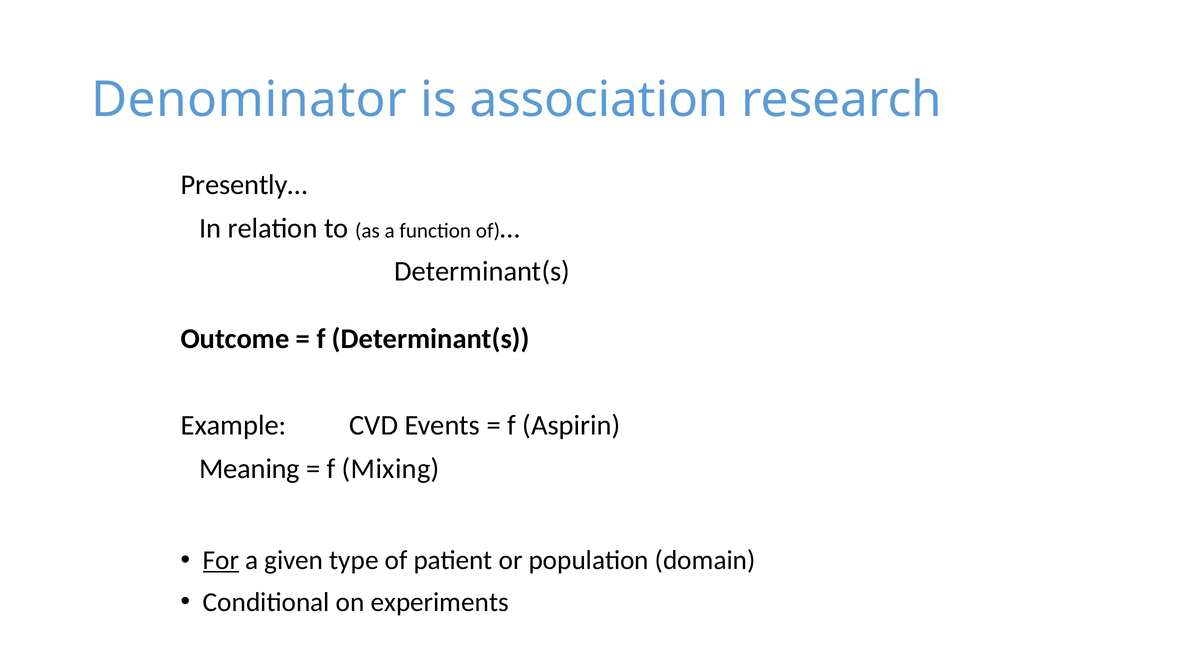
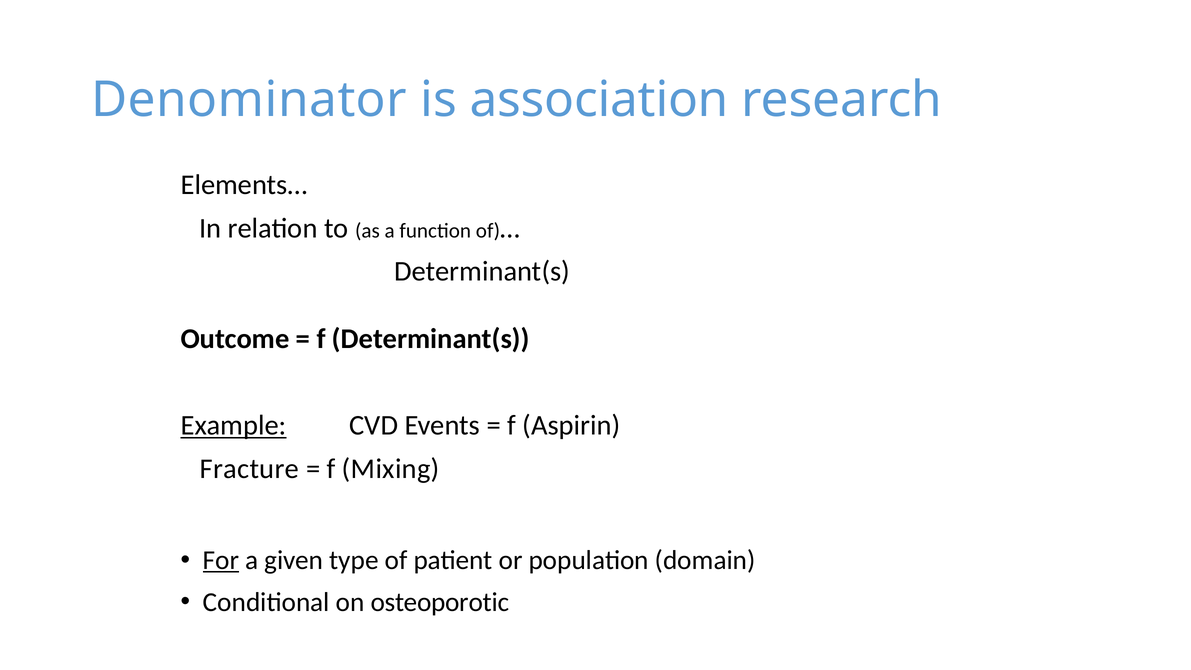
Presently…: Presently… -> Elements… (244, 185)
Example underline: none -> present (233, 425)
Meaning: Meaning -> Fracture (249, 469)
experiments: experiments -> osteoporotic (440, 602)
